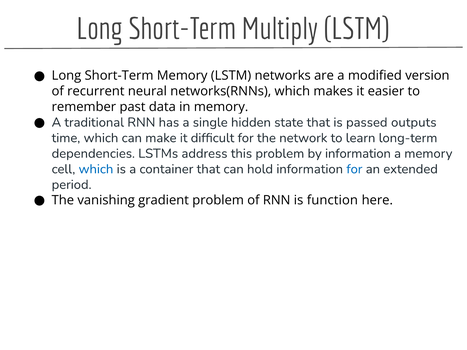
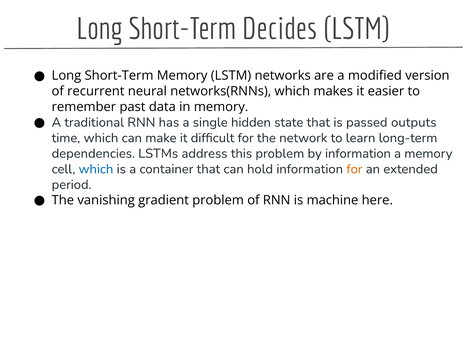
Multiply: Multiply -> Decides (280, 29)
for colour: blue -> orange (354, 169)
function: function -> machine (332, 200)
